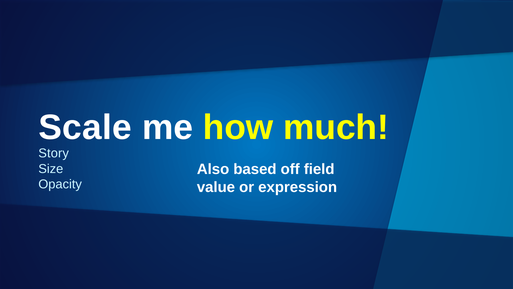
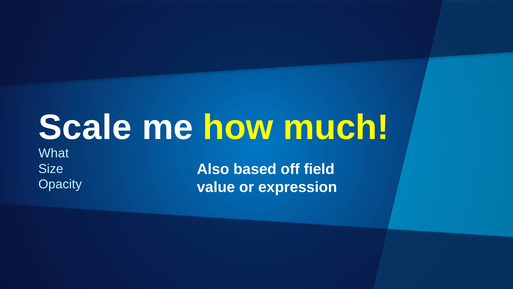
Story: Story -> What (54, 153)
